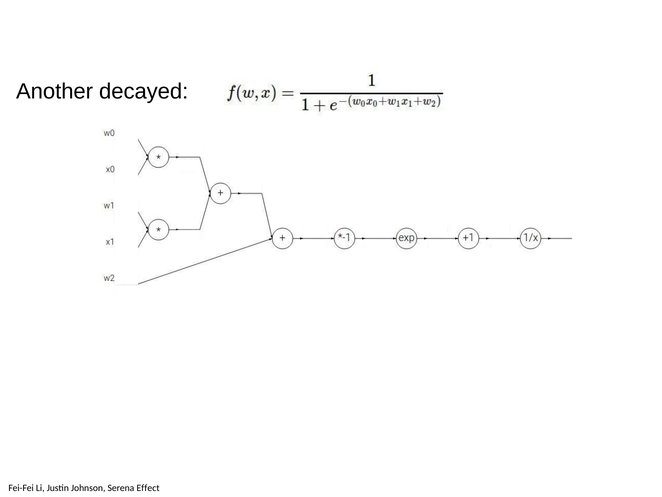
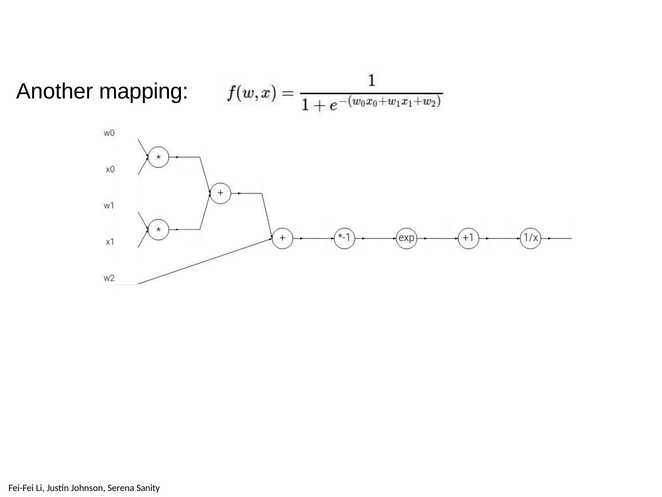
decayed: decayed -> mapping (144, 91)
Effect: Effect -> Sanity (148, 488)
